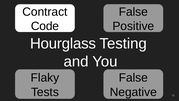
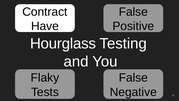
Code: Code -> Have (45, 26)
